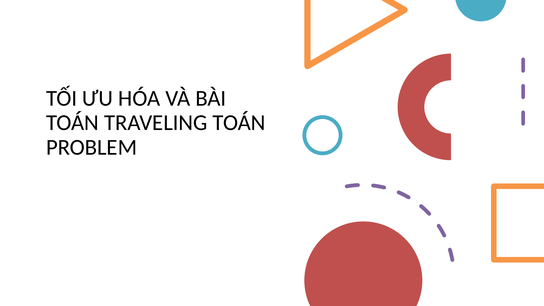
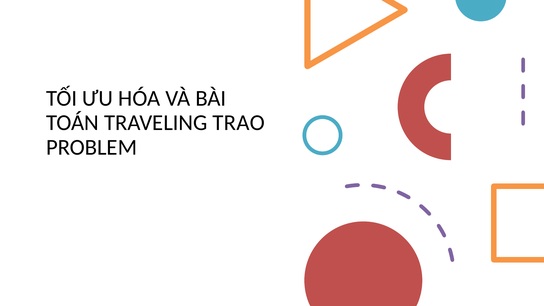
TRAVELING TOÁN: TOÁN -> TRAO (239, 123)
